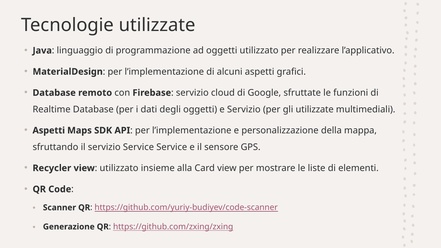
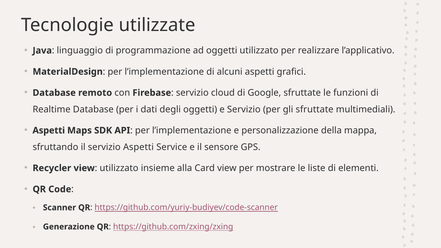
gli utilizzate: utilizzate -> sfruttate (315, 109)
servizio Service: Service -> Aspetti (138, 147)
